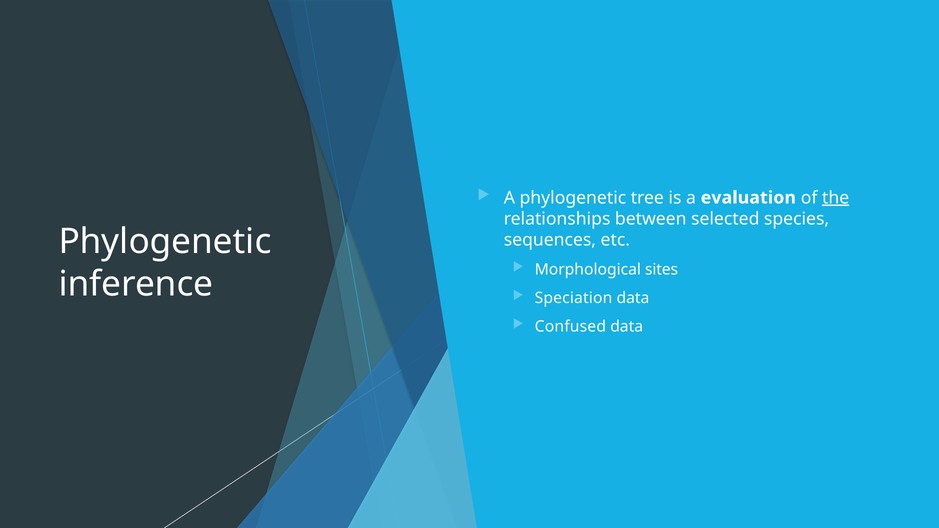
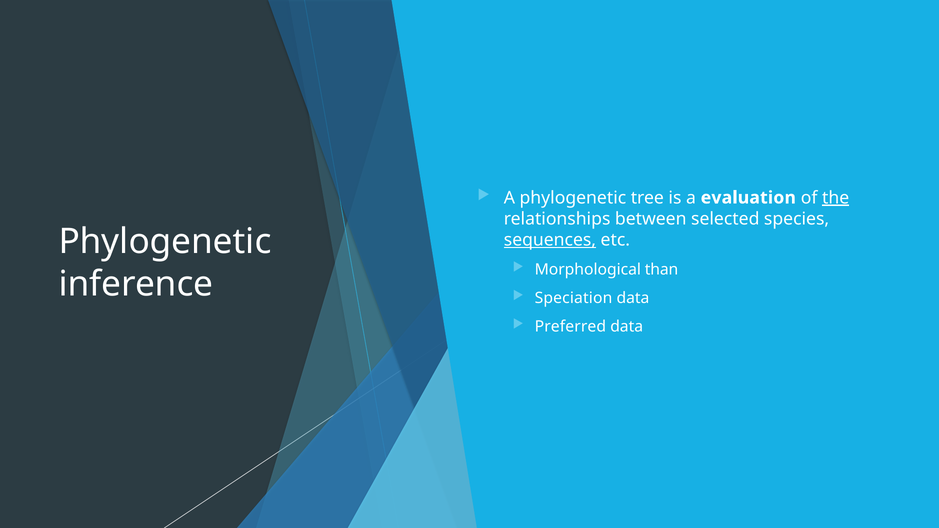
sequences underline: none -> present (550, 240)
sites: sites -> than (662, 270)
Confused: Confused -> Preferred (570, 327)
